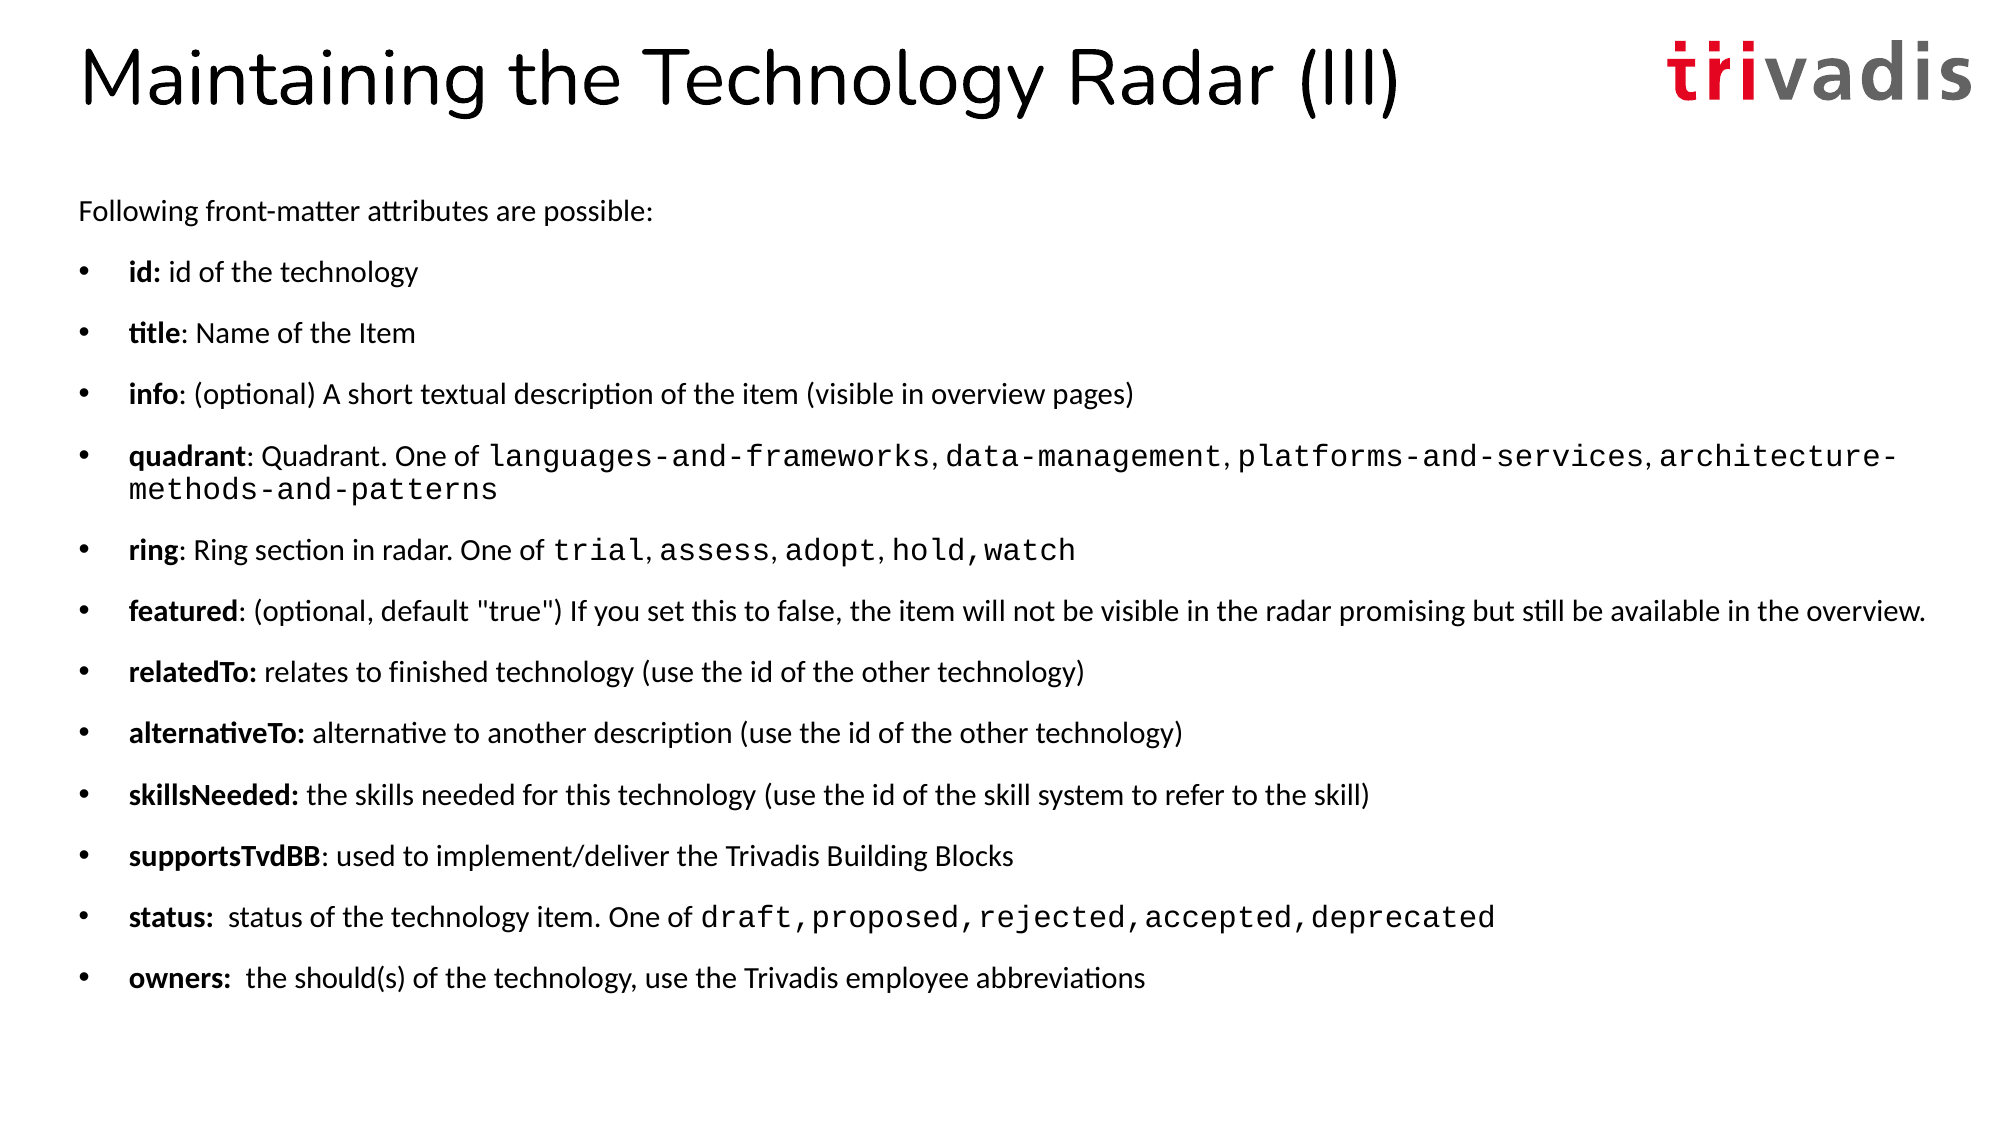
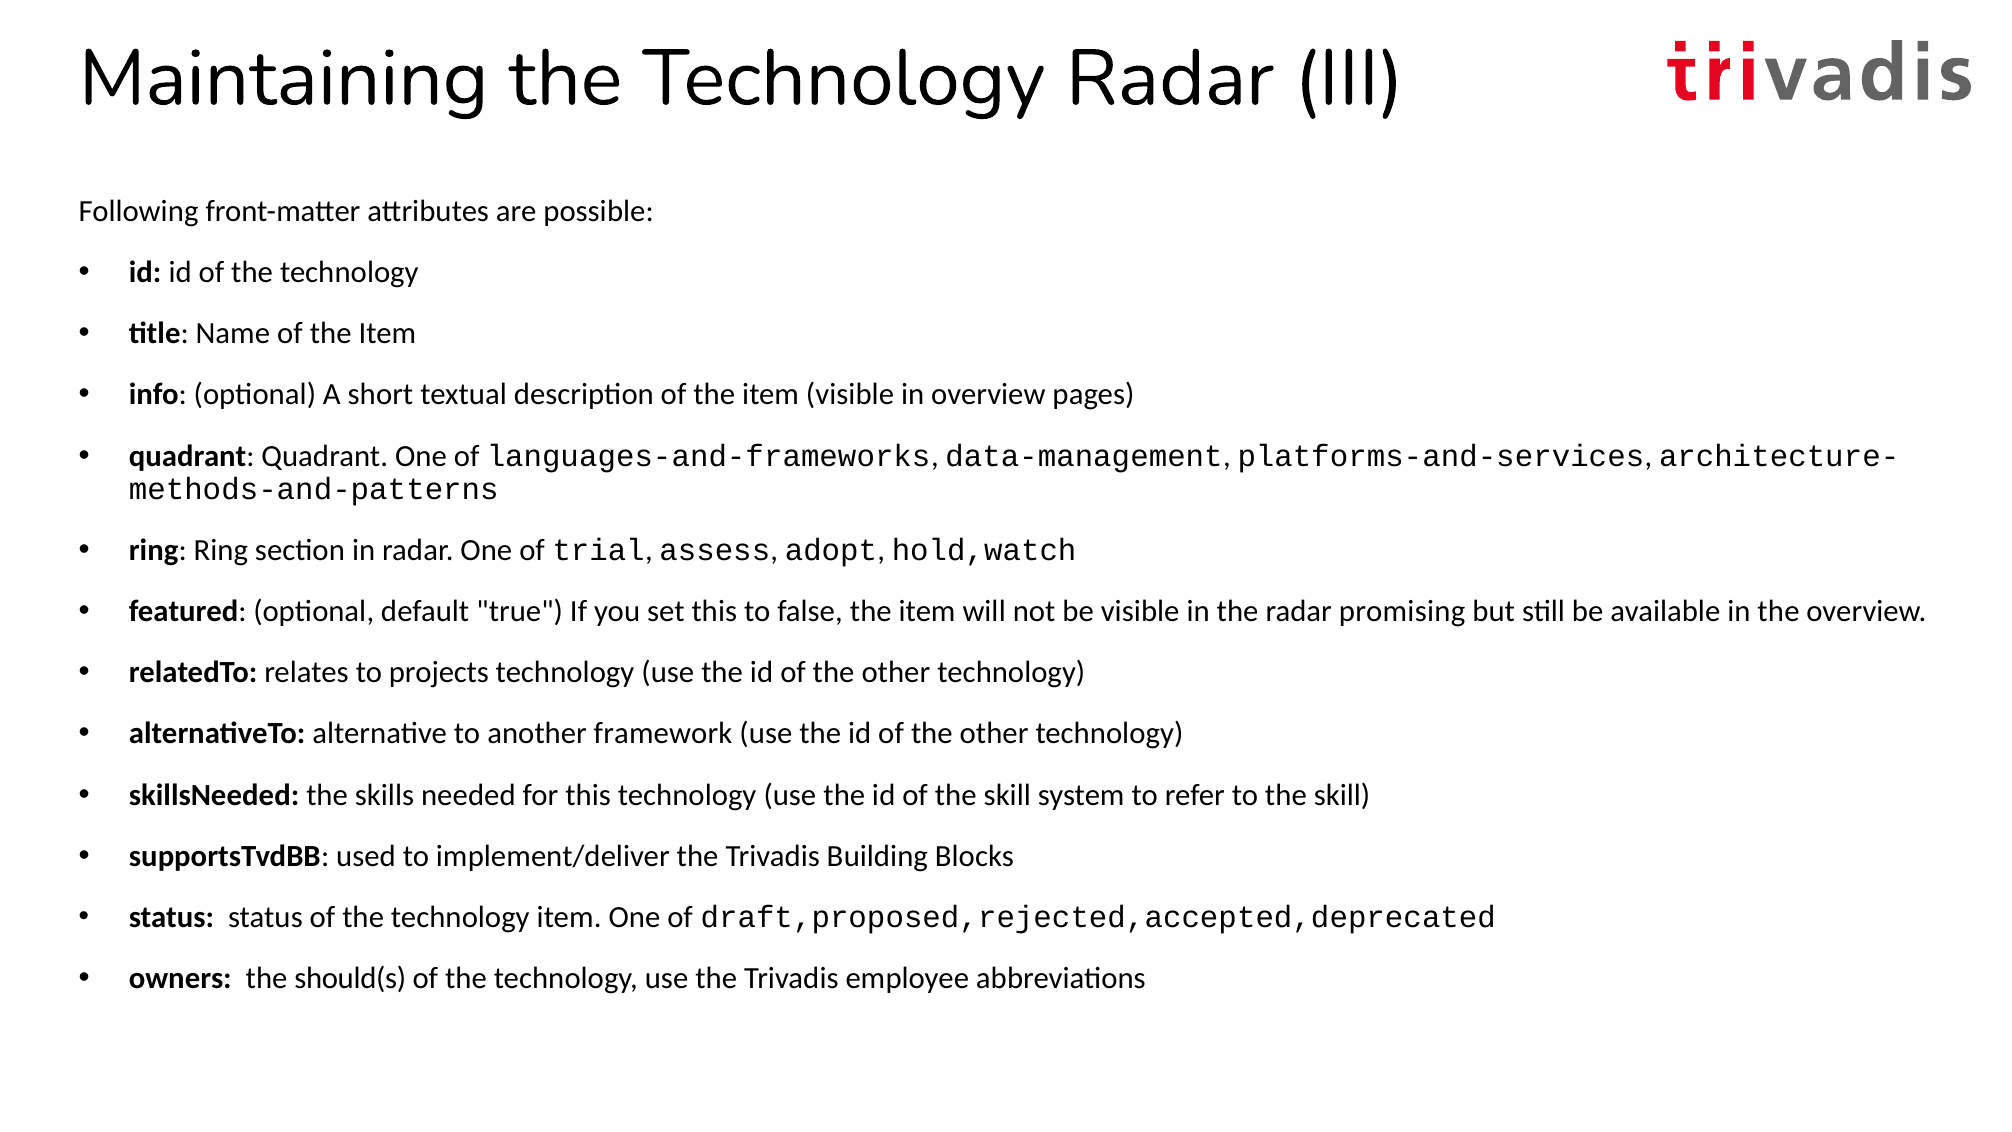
finished: finished -> projects (439, 673)
another description: description -> framework (663, 734)
